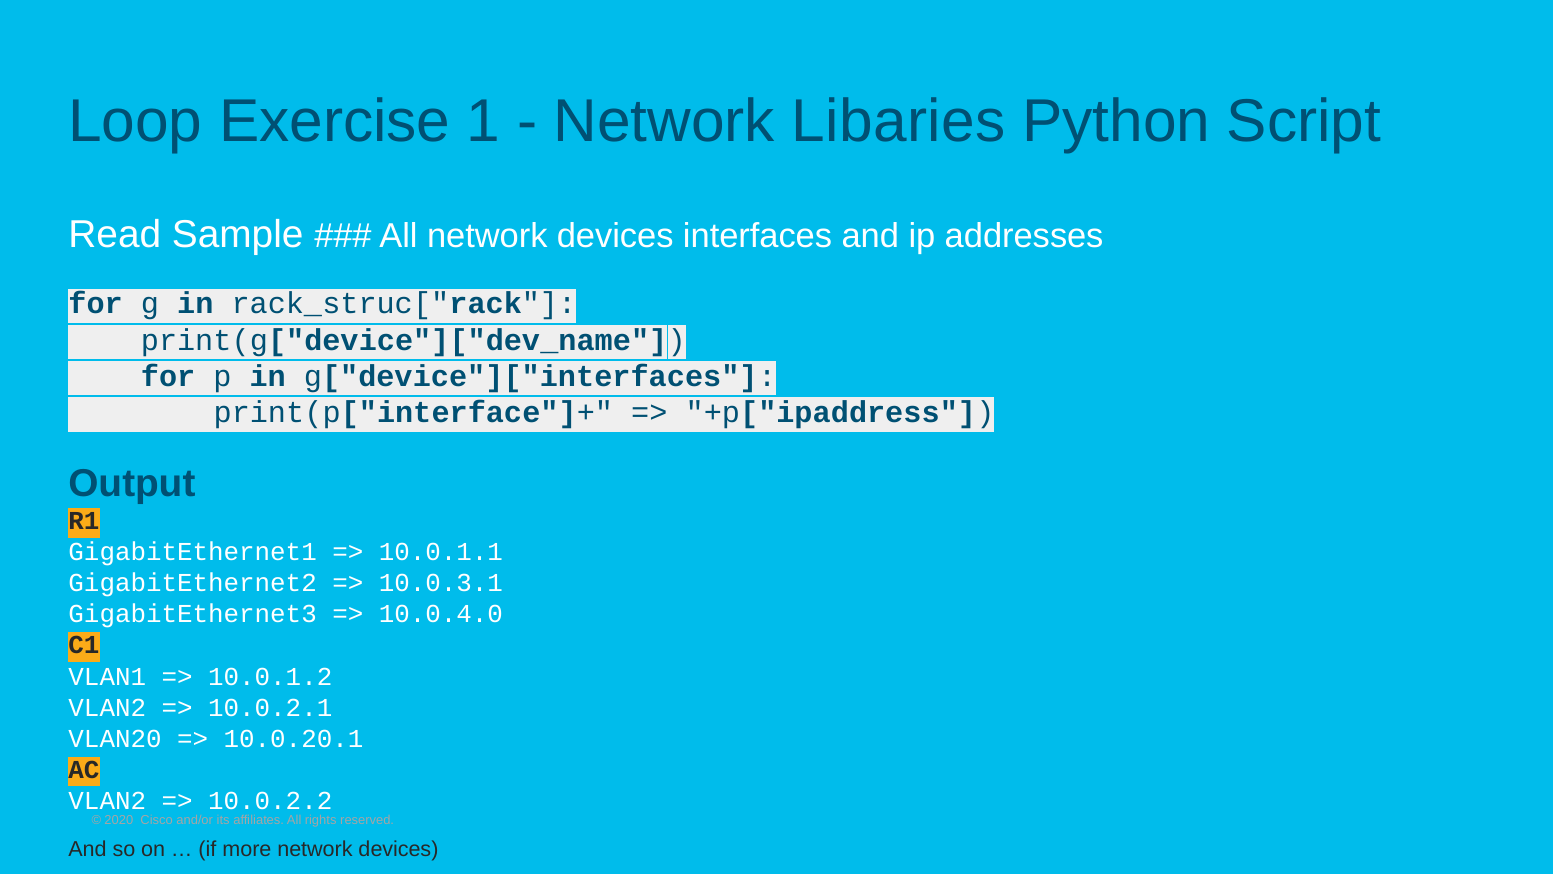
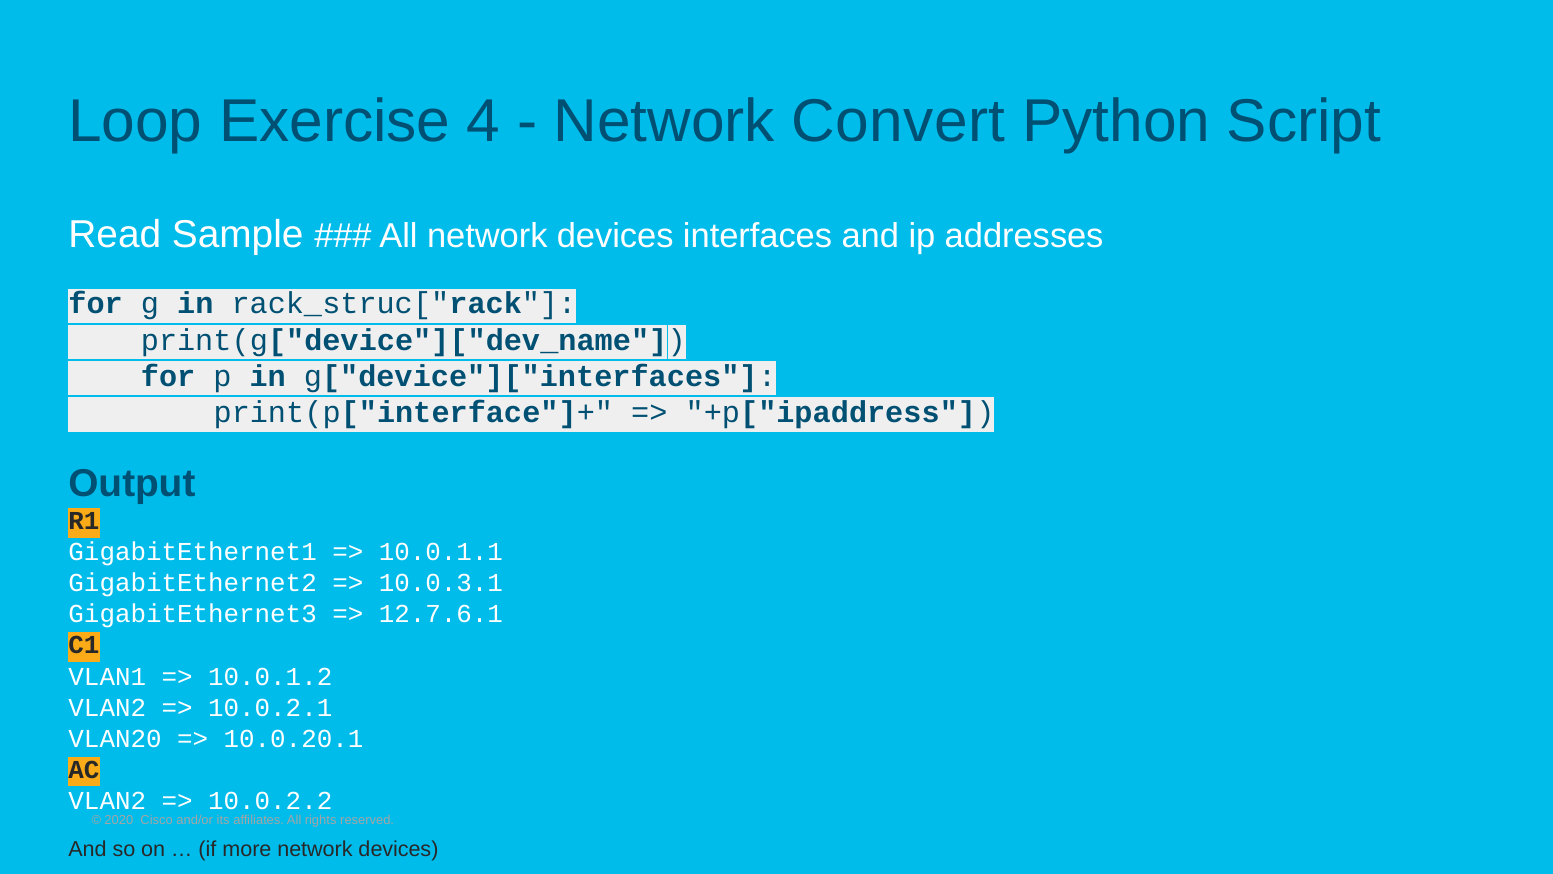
1: 1 -> 4 (484, 122)
Libaries: Libaries -> Convert (899, 122)
10.0.4.0: 10.0.4.0 -> 12.7.6.1 (441, 614)
